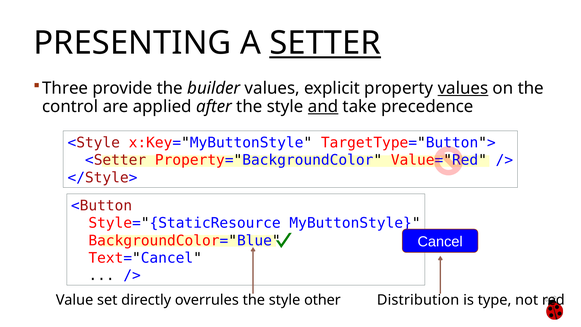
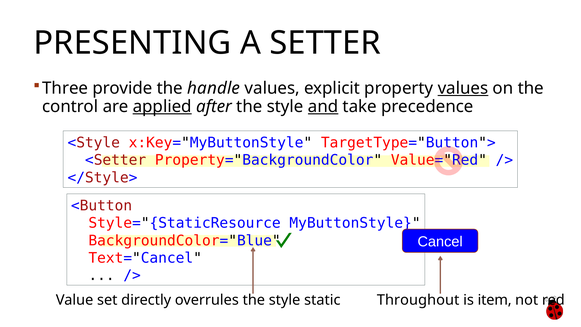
SETTER underline: present -> none (325, 43)
builder: builder -> handle (214, 88)
applied underline: none -> present (162, 106)
other: other -> static (322, 300)
Distribution: Distribution -> Throughout (418, 300)
type: type -> item (495, 300)
